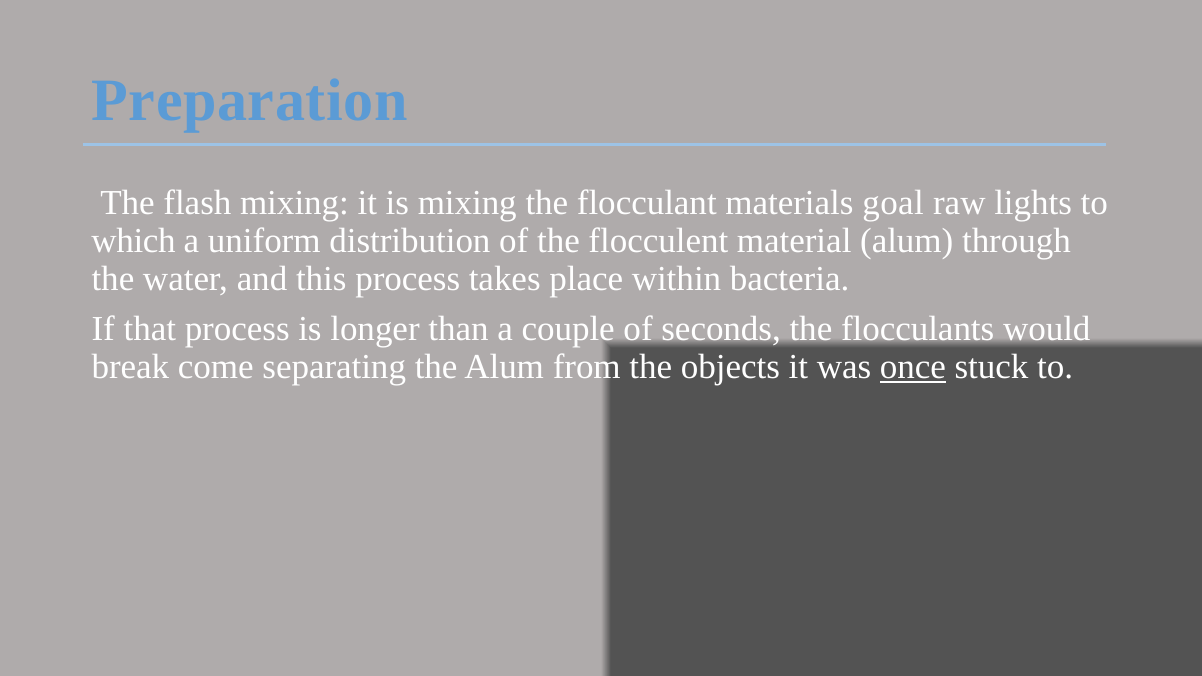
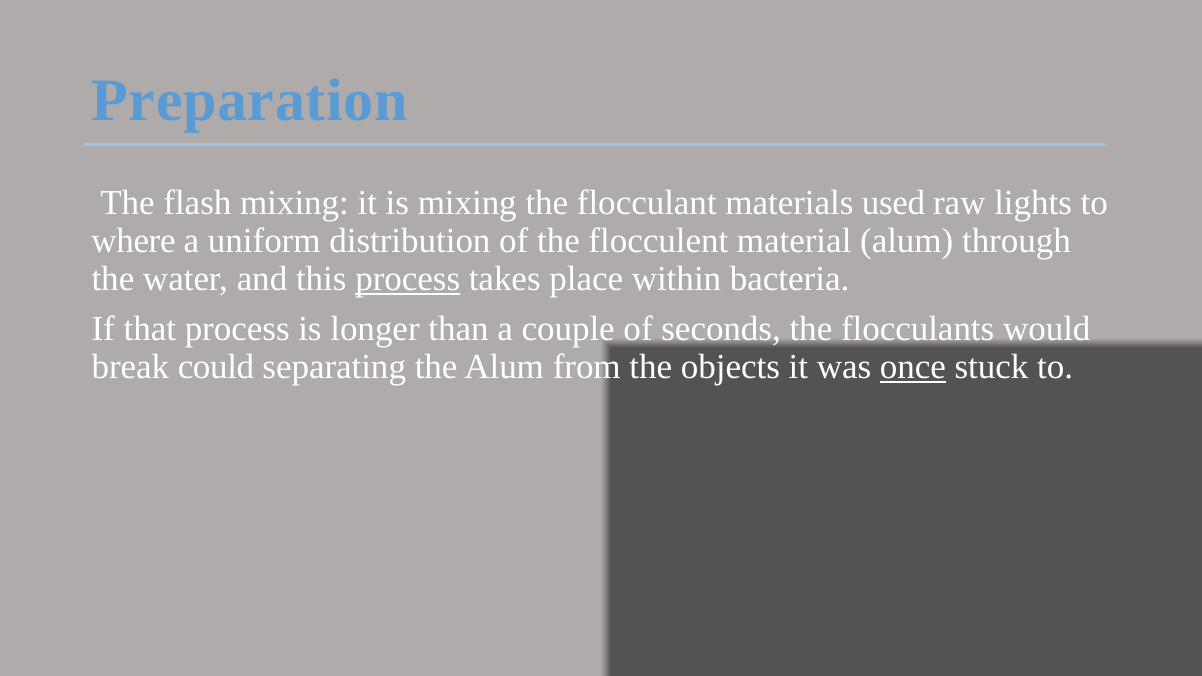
goal: goal -> used (894, 203)
which: which -> where (133, 241)
process underline: none -> present (408, 279)
come: come -> could (216, 367)
